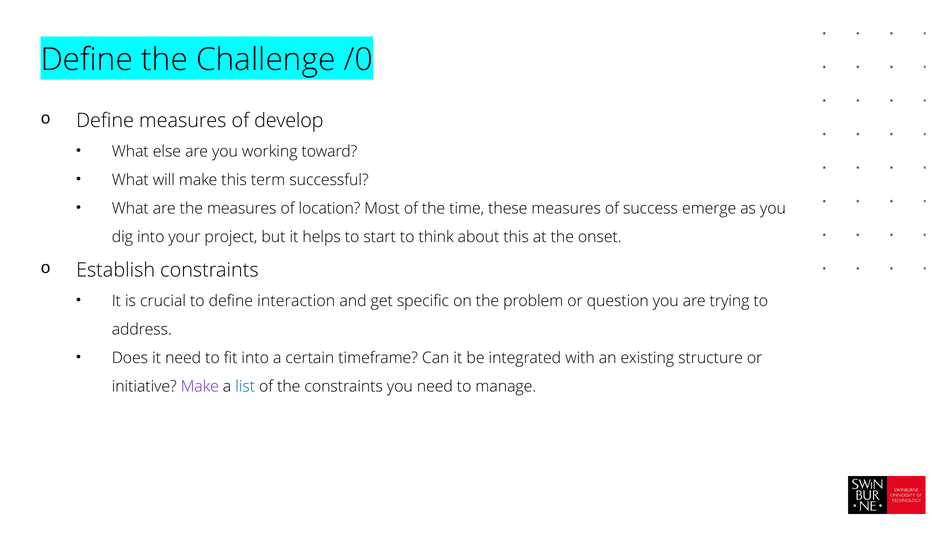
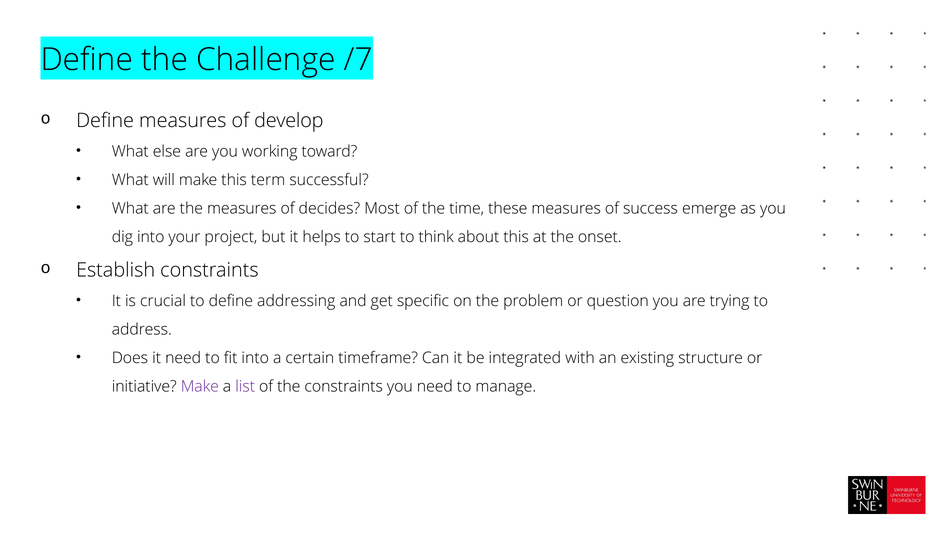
/0: /0 -> /7 (358, 60)
location: location -> decides (329, 208)
interaction: interaction -> addressing (296, 301)
list colour: blue -> purple (245, 386)
